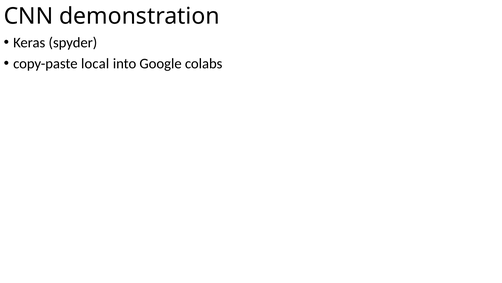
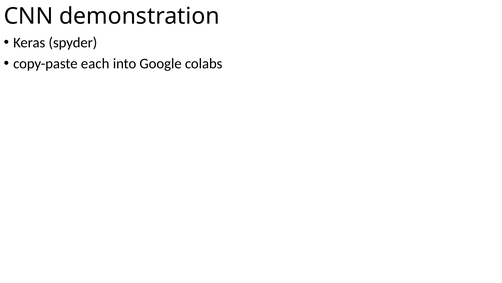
local: local -> each (95, 64)
